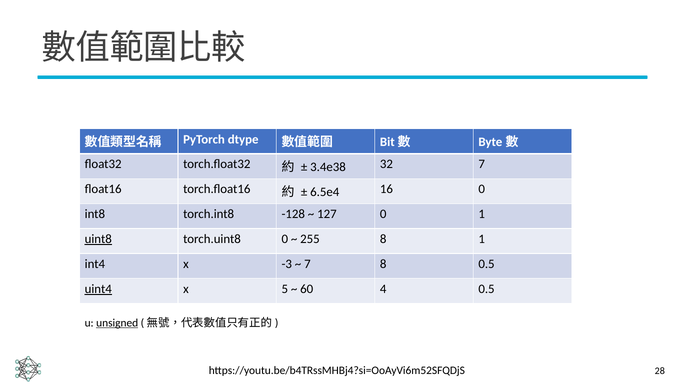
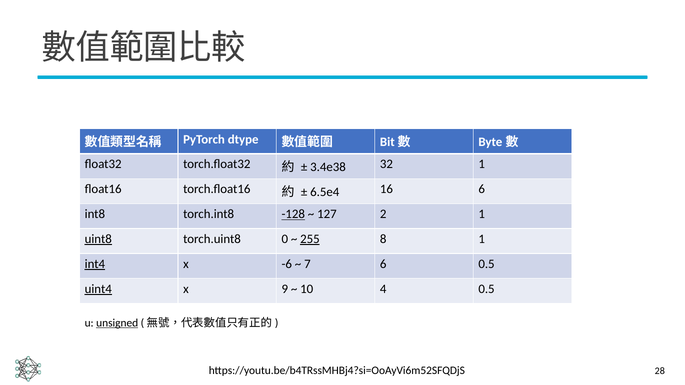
32 7: 7 -> 1 (482, 164)
16 0: 0 -> 6 (482, 189)
-128 underline: none -> present (293, 214)
127 0: 0 -> 2 (383, 214)
255 underline: none -> present (310, 239)
int4 underline: none -> present (95, 264)
-3: -3 -> -6 (287, 264)
7 8: 8 -> 6 (383, 264)
5: 5 -> 9 (285, 289)
60: 60 -> 10 (307, 289)
